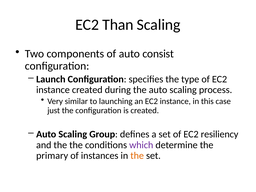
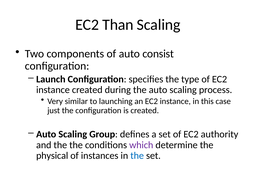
resiliency: resiliency -> authority (220, 134)
primary: primary -> physical (52, 156)
the colour: orange -> blue (137, 156)
